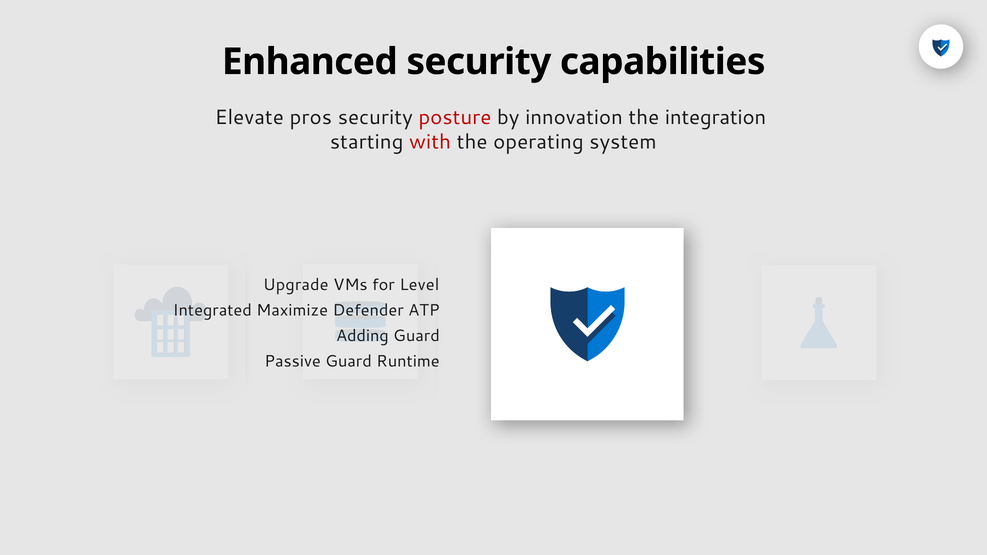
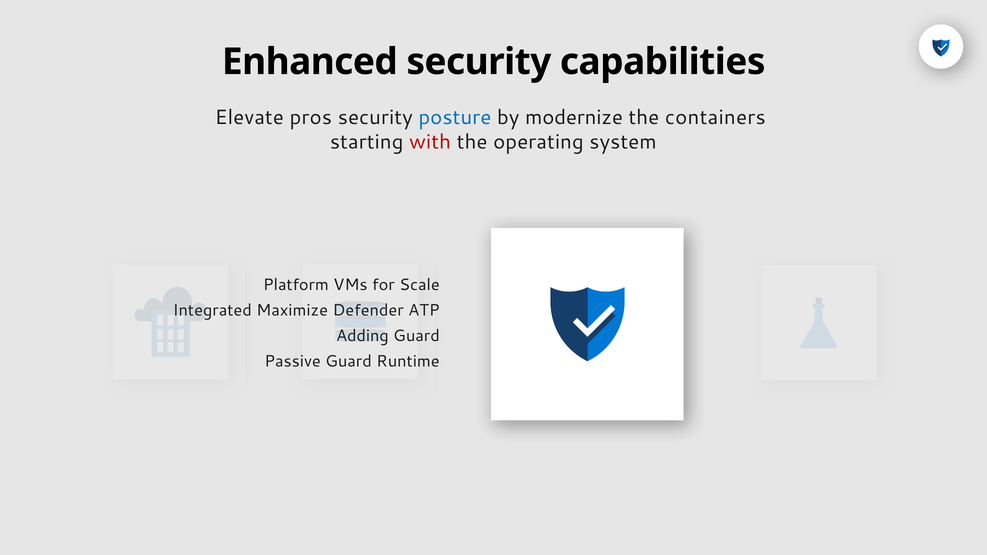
posture colour: red -> blue (455, 117)
innovation: innovation -> modernize (574, 117)
integration: integration -> containers (715, 117)
Upgrade: Upgrade -> Platform (296, 285)
Level: Level -> Scale (420, 285)
